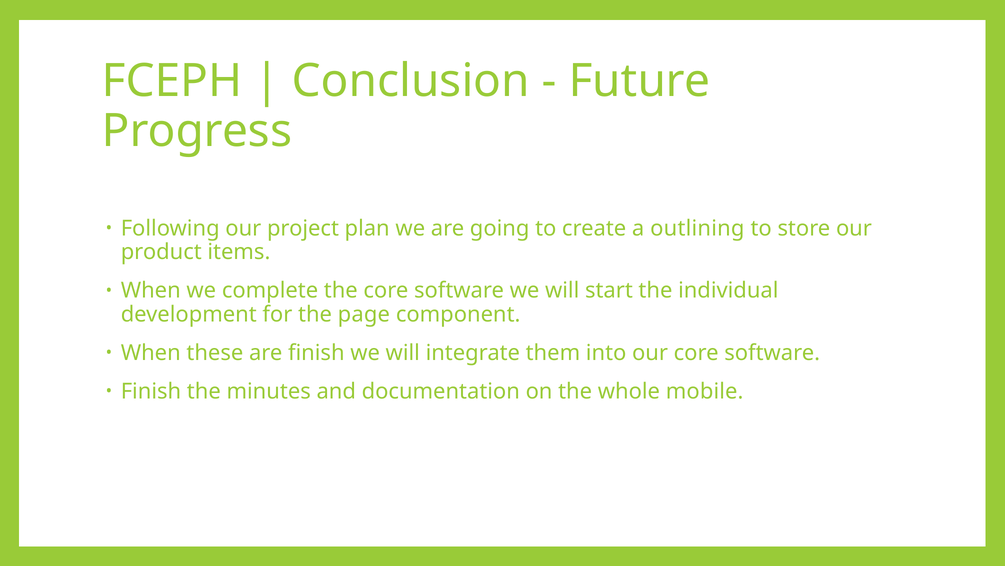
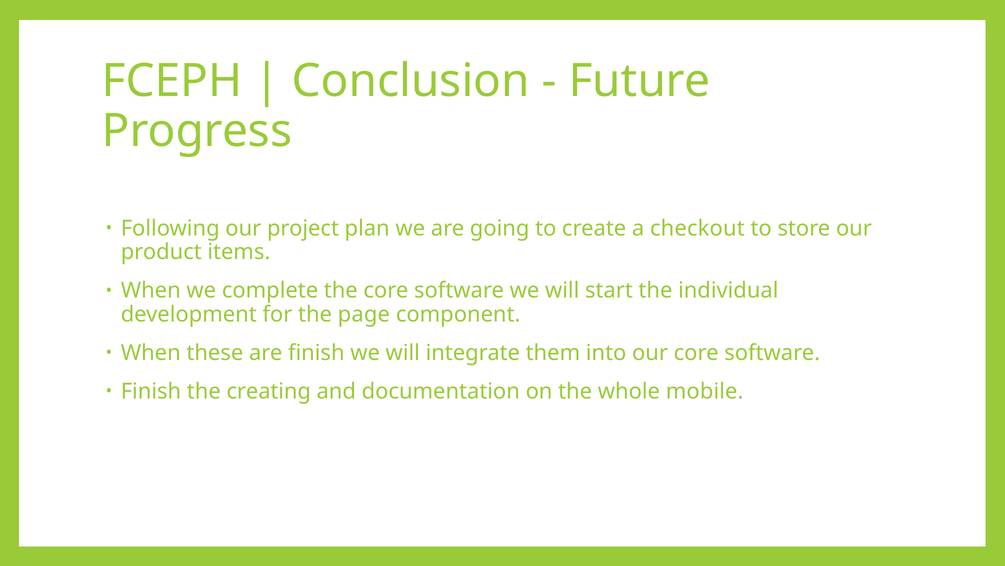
outlining: outlining -> checkout (697, 228)
minutes: minutes -> creating (269, 391)
